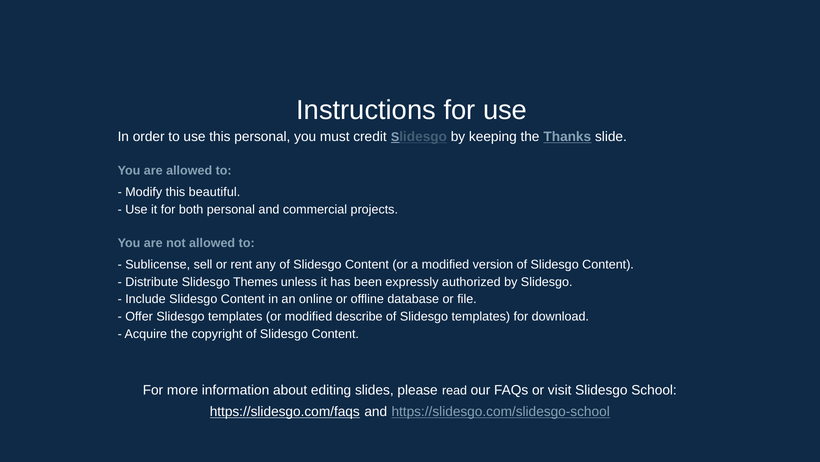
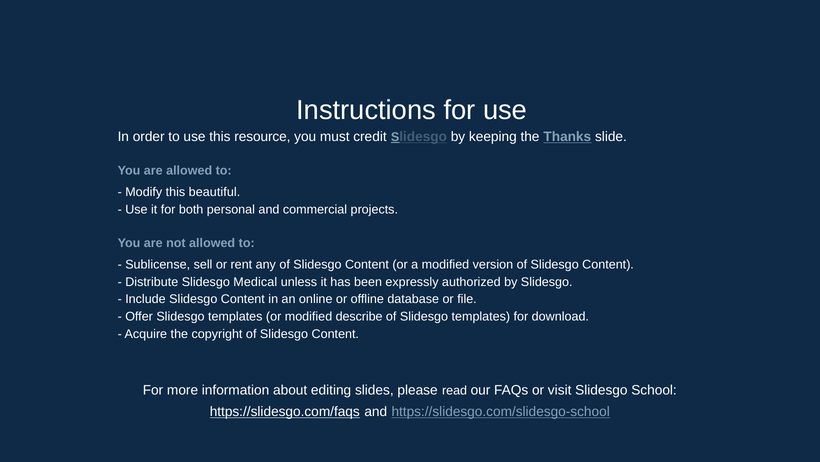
this personal: personal -> resource (262, 136)
Themes: Themes -> Medical (255, 282)
